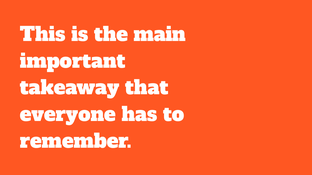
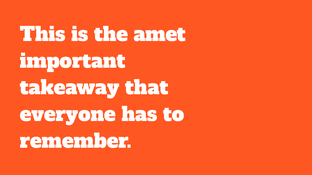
main: main -> amet (160, 35)
